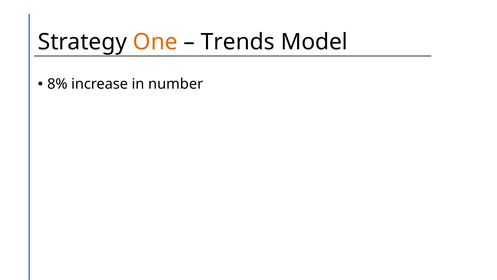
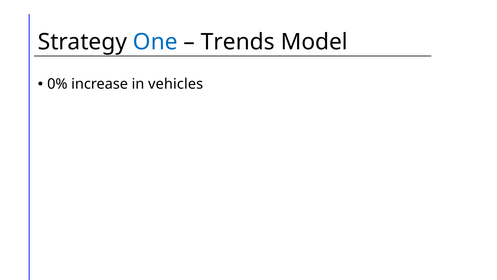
One colour: orange -> blue (155, 42)
8%: 8% -> 0% (57, 84)
number: number -> vehicles (176, 84)
